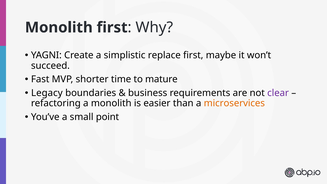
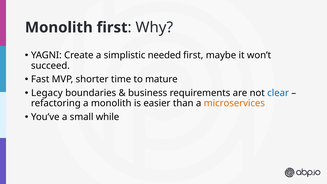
replace: replace -> needed (164, 55)
clear colour: purple -> blue (278, 93)
point: point -> while (108, 117)
